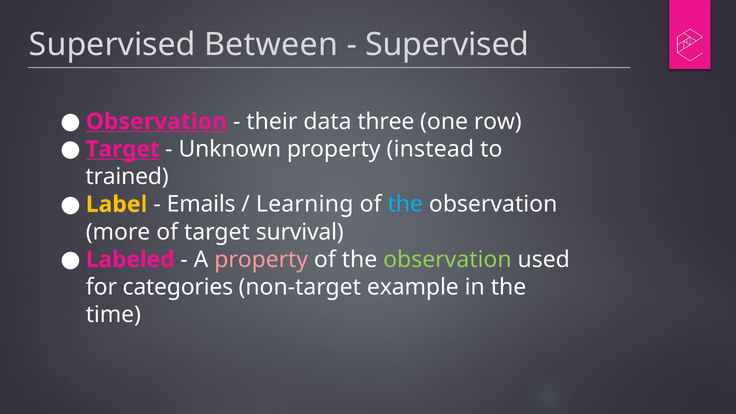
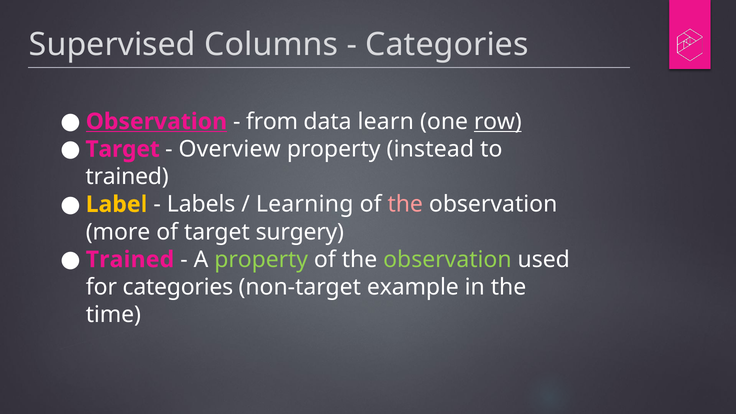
Between: Between -> Columns (271, 45)
Supervised: Supervised -> Categories (447, 45)
their: their -> from (272, 122)
three: three -> learn (386, 122)
row underline: none -> present (498, 122)
Target underline: present -> none (123, 149)
Unknown: Unknown -> Overview (230, 149)
Emails: Emails -> Labels (201, 204)
the colour: light blue -> pink (405, 204)
survival: survival -> surgery (300, 232)
Labeled: Labeled -> Trained (130, 260)
property colour: pink -> light green (261, 260)
